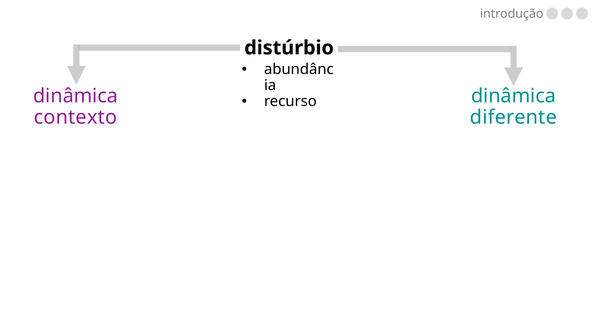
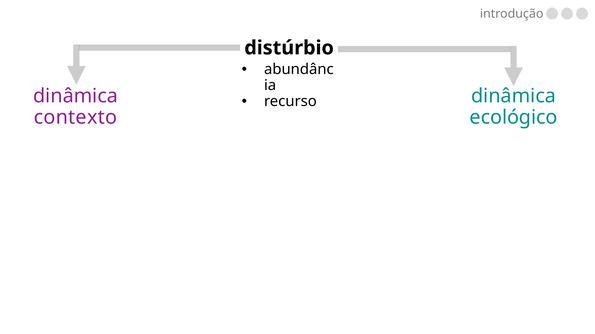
diferente: diferente -> ecológico (514, 118)
